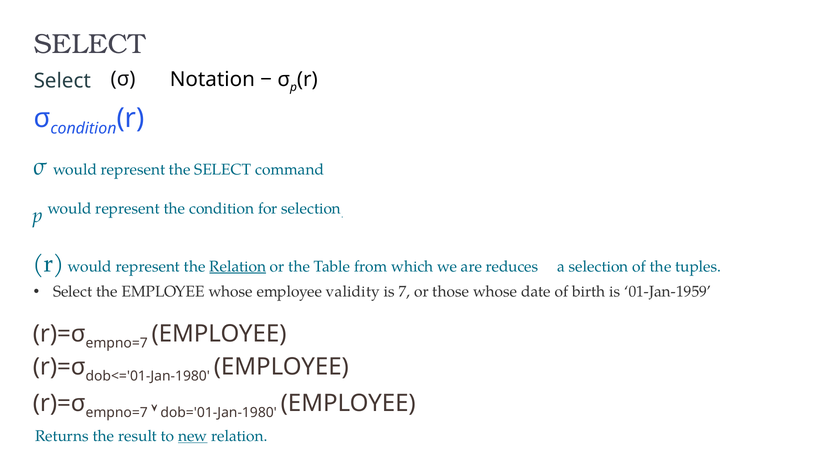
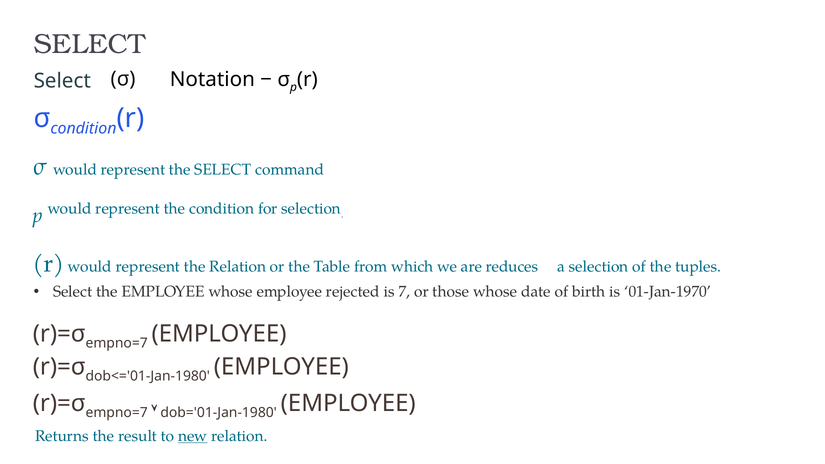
Relation underline: present -> none (238, 267)
validity: validity -> rejected (353, 292)
01-Jan-1959: 01-Jan-1959 -> 01-Jan-1970 (668, 292)
